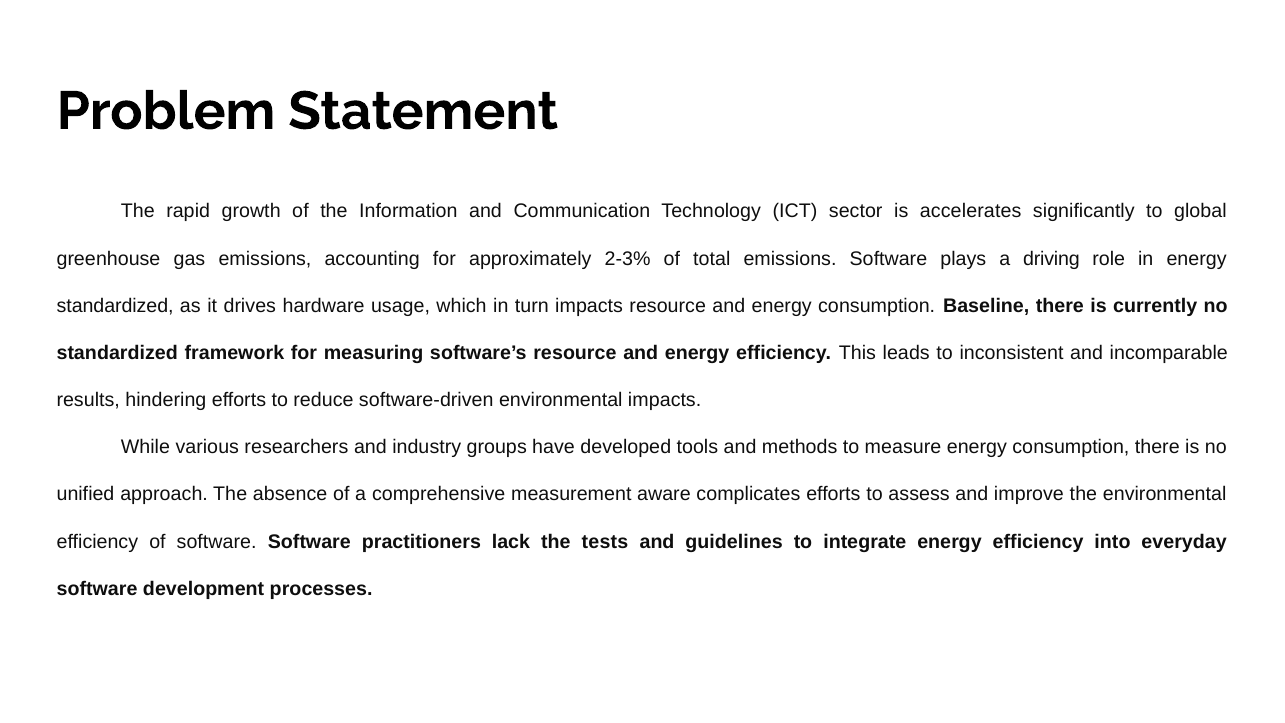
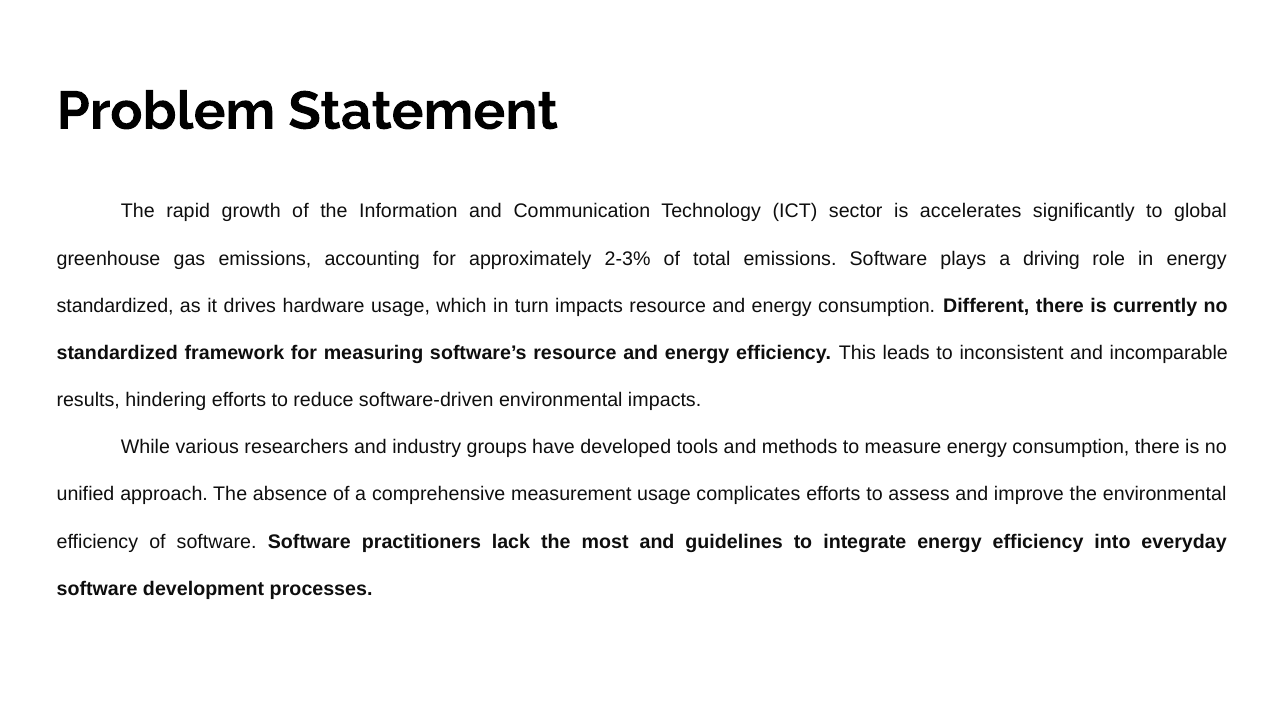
Baseline: Baseline -> Different (986, 306)
measurement aware: aware -> usage (664, 494)
tests: tests -> most (605, 542)
